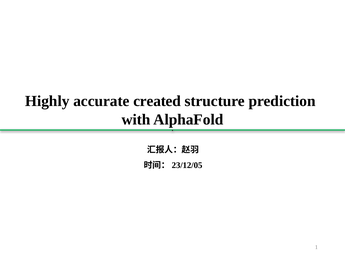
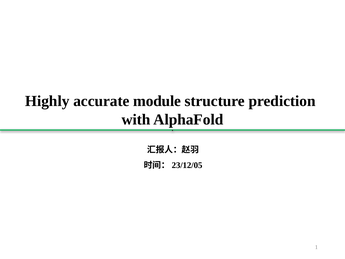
created: created -> module (157, 101)
